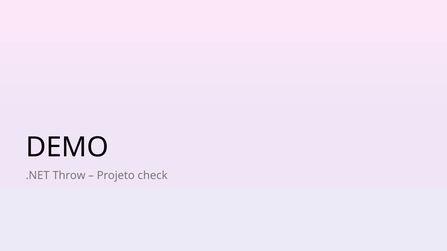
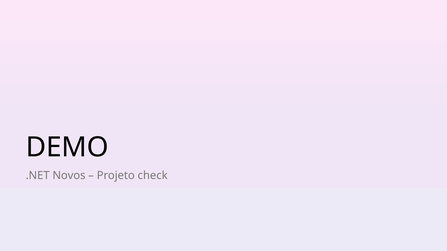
Throw: Throw -> Novos (69, 176)
